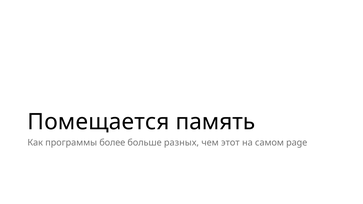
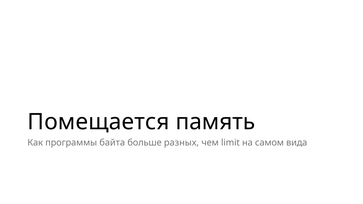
более: более -> байта (112, 143)
этот: этот -> limit (230, 143)
page: page -> вида (297, 143)
